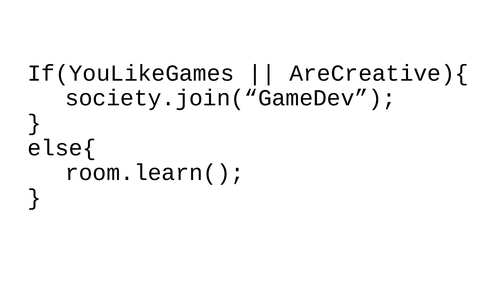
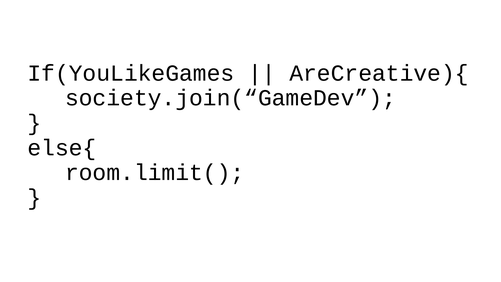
room.learn(: room.learn( -> room.limit( (155, 173)
